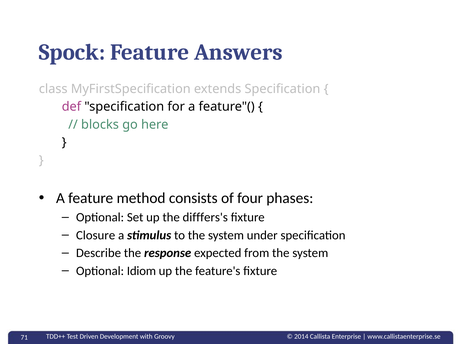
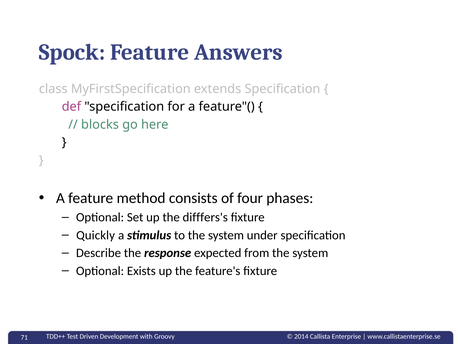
Closure: Closure -> Quickly (96, 235)
Idiom: Idiom -> Exists (141, 270)
